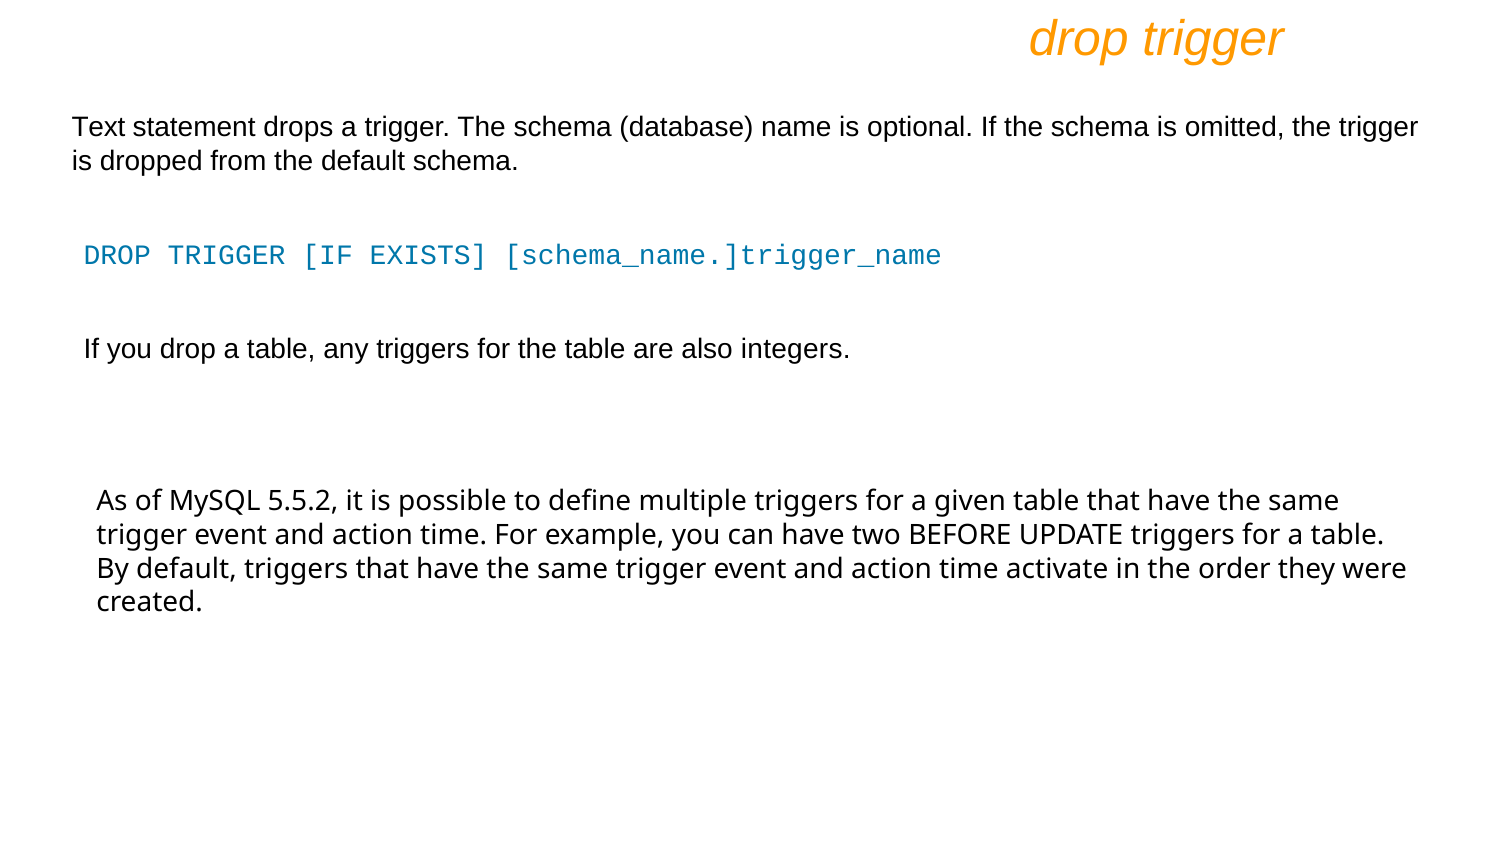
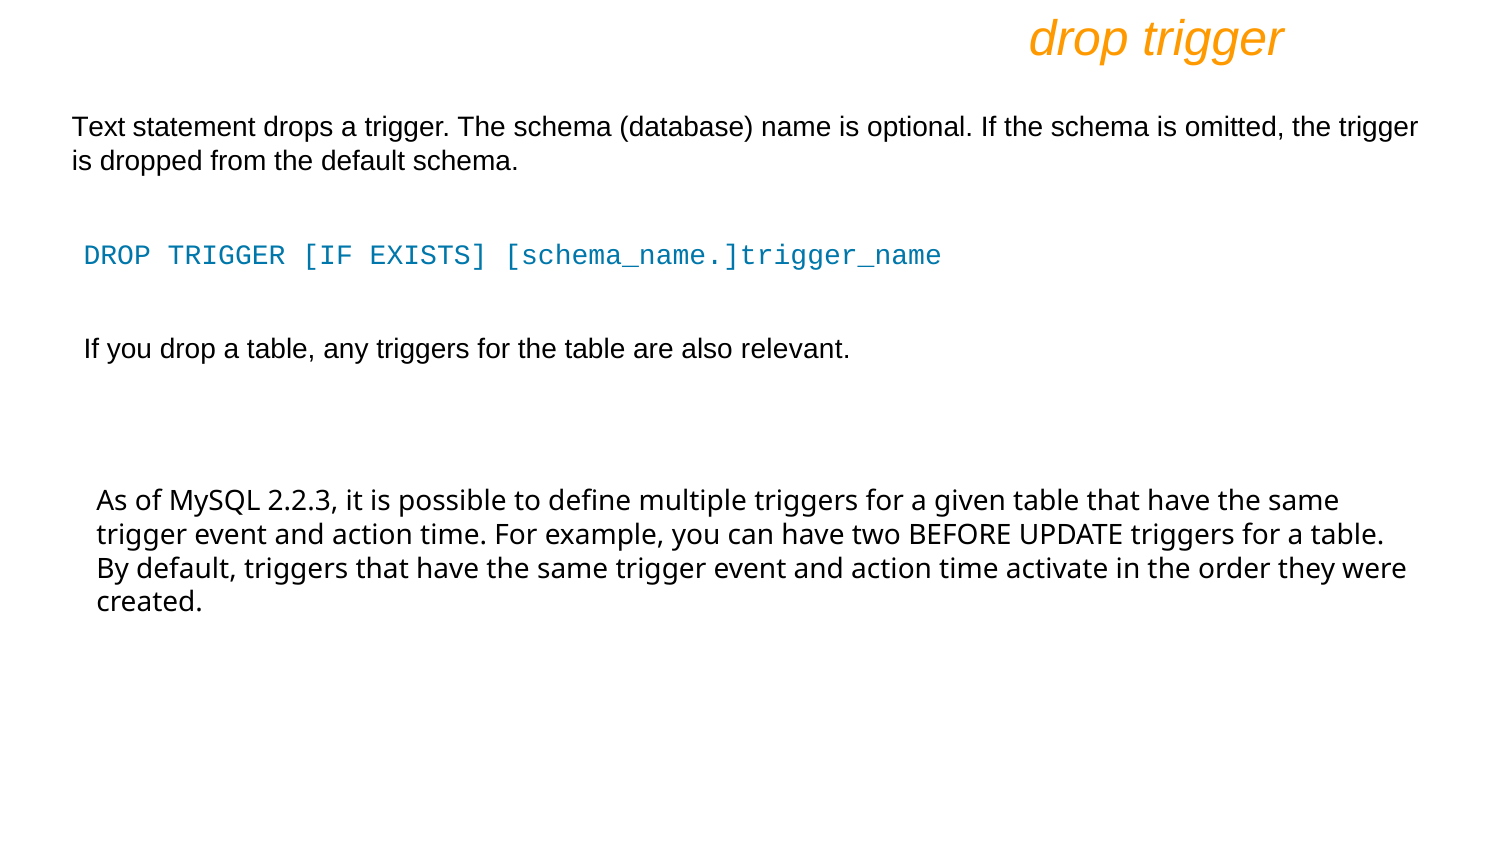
integers: integers -> relevant (796, 349)
5.5.2: 5.5.2 -> 2.2.3 (303, 501)
